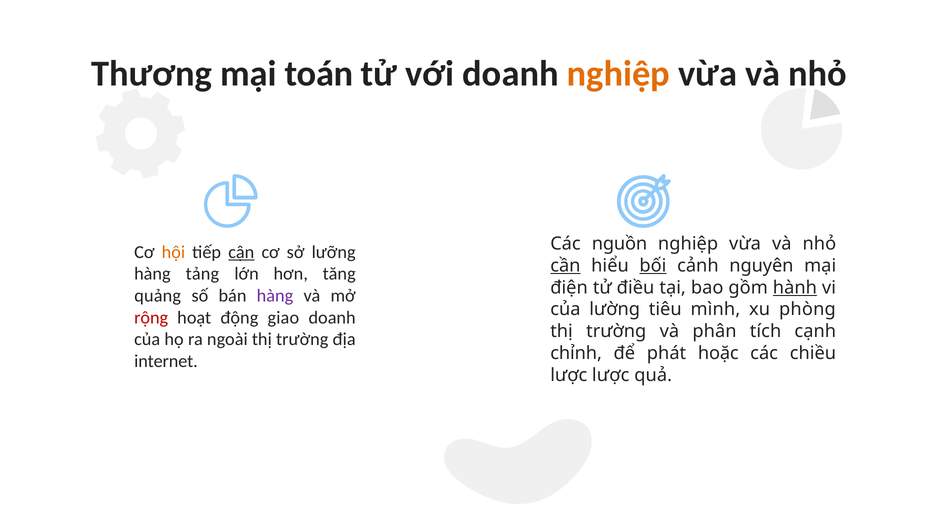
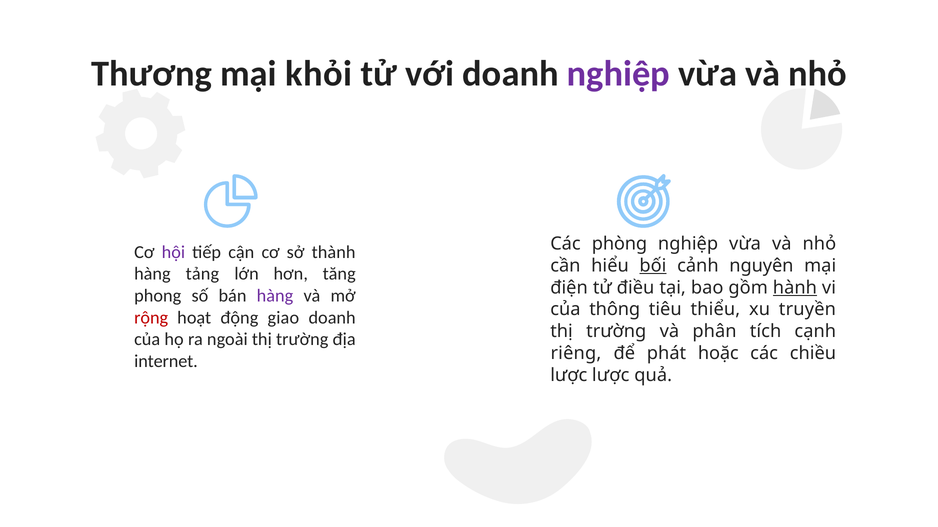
toán: toán -> khỏi (319, 74)
nghiệp colour: orange -> purple (618, 74)
nguồn: nguồn -> phòng (619, 244)
hội colour: orange -> purple (173, 252)
cận underline: present -> none (241, 252)
lưỡng: lưỡng -> thành (334, 252)
cần underline: present -> none (565, 266)
quảng: quảng -> phong (158, 296)
lường: lường -> thông (615, 310)
mình: mình -> thiểu (715, 310)
phòng: phòng -> truyền (807, 310)
chỉnh: chỉnh -> riêng (576, 354)
